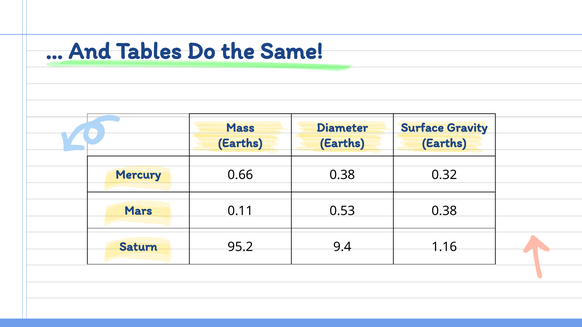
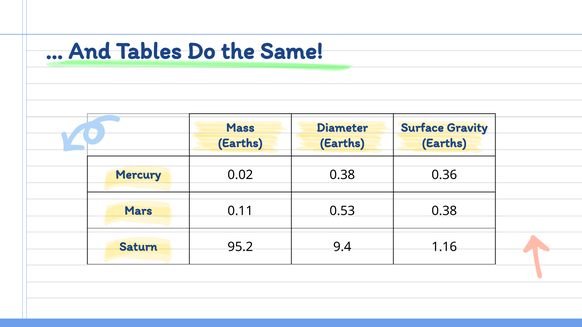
0.66: 0.66 -> 0.02 (240, 175)
0.32: 0.32 -> 0.36 (444, 175)
